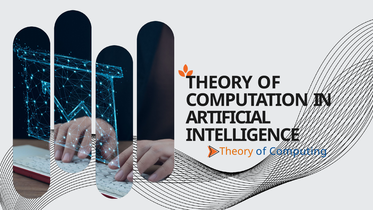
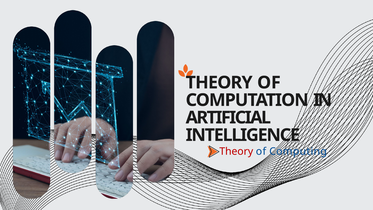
Theory colour: orange -> red (236, 151)
